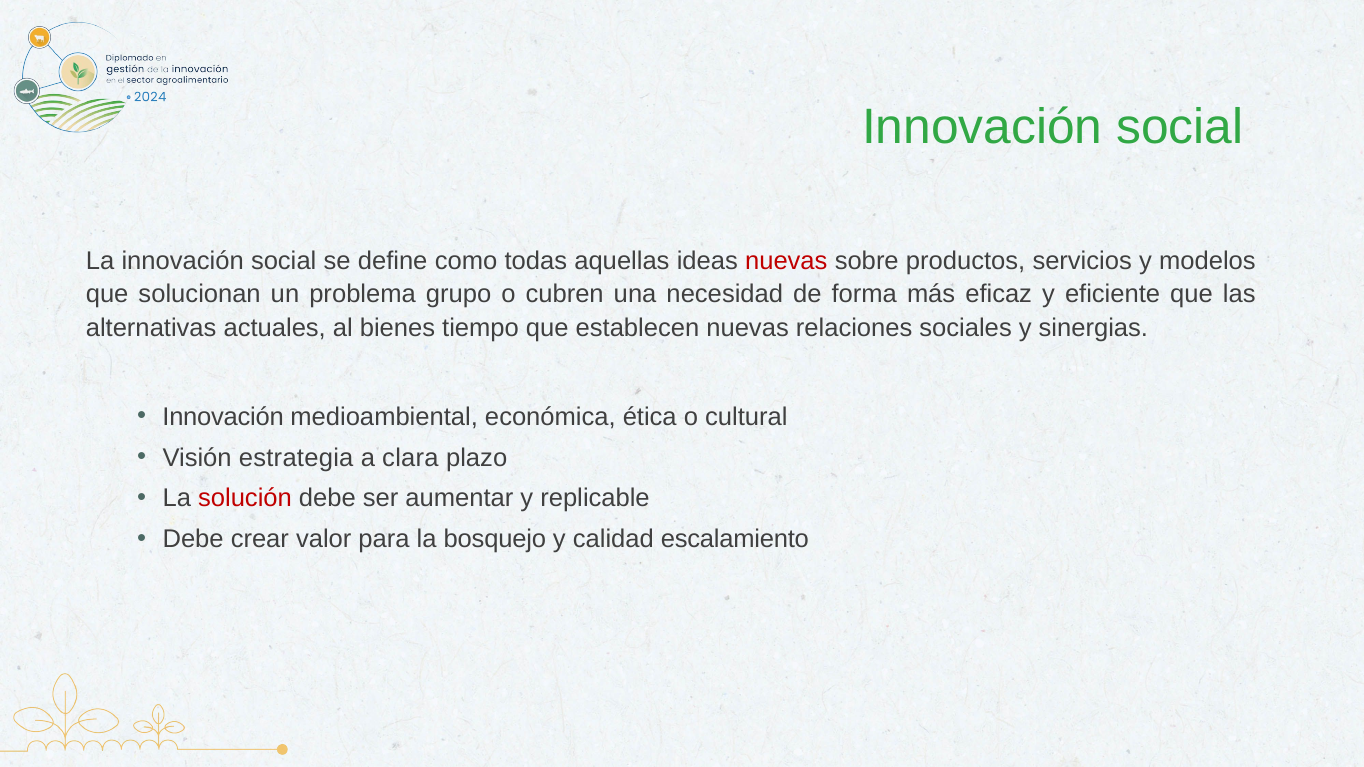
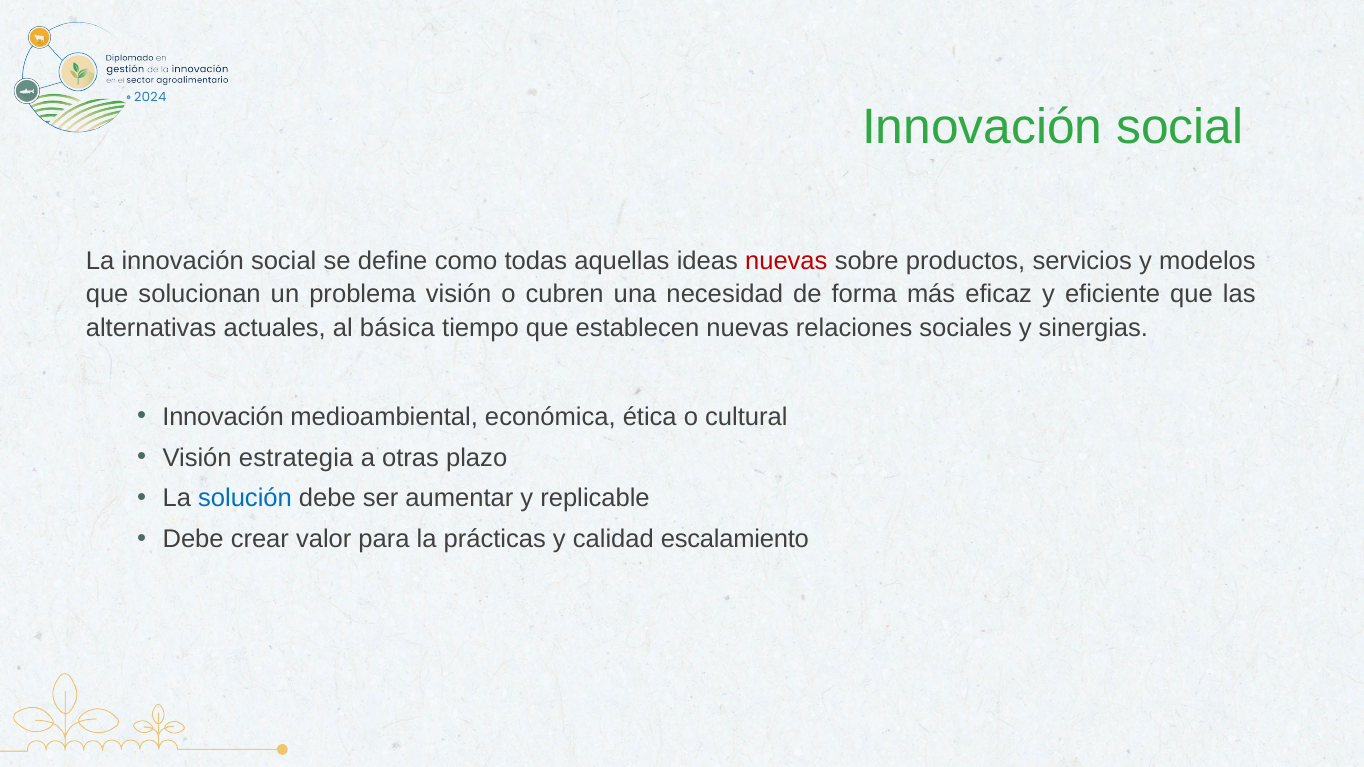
problema grupo: grupo -> visión (459, 294)
bienes: bienes -> básica (397, 328)
clara: clara -> otras (411, 458)
solución colour: red -> blue (245, 499)
bosquejo: bosquejo -> prácticas (495, 540)
